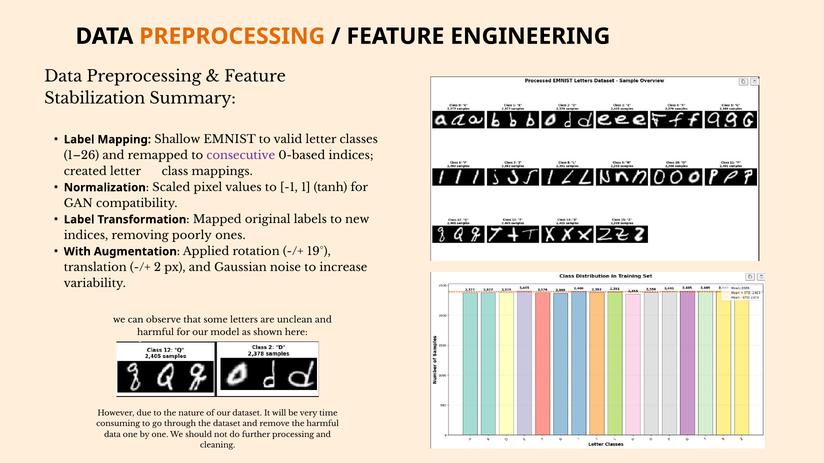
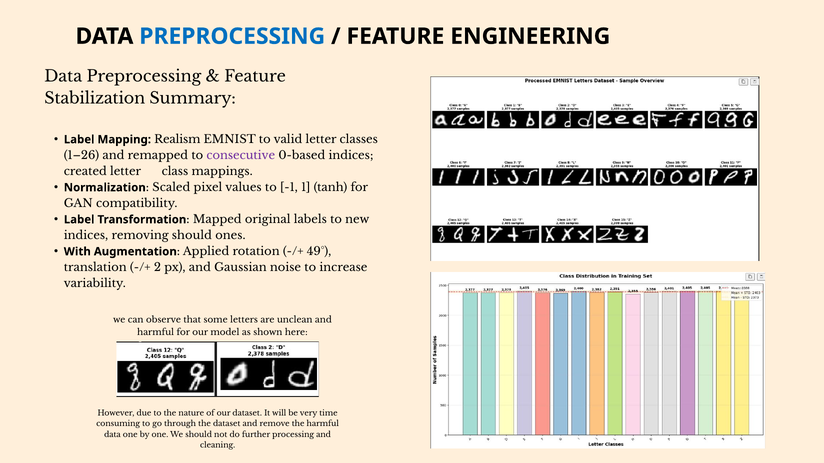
PREPROCESSING colour: orange -> blue (232, 36)
Shallow: Shallow -> Realism (177, 140)
removing poorly: poorly -> should (192, 236)
19°: 19° -> 49° (319, 252)
